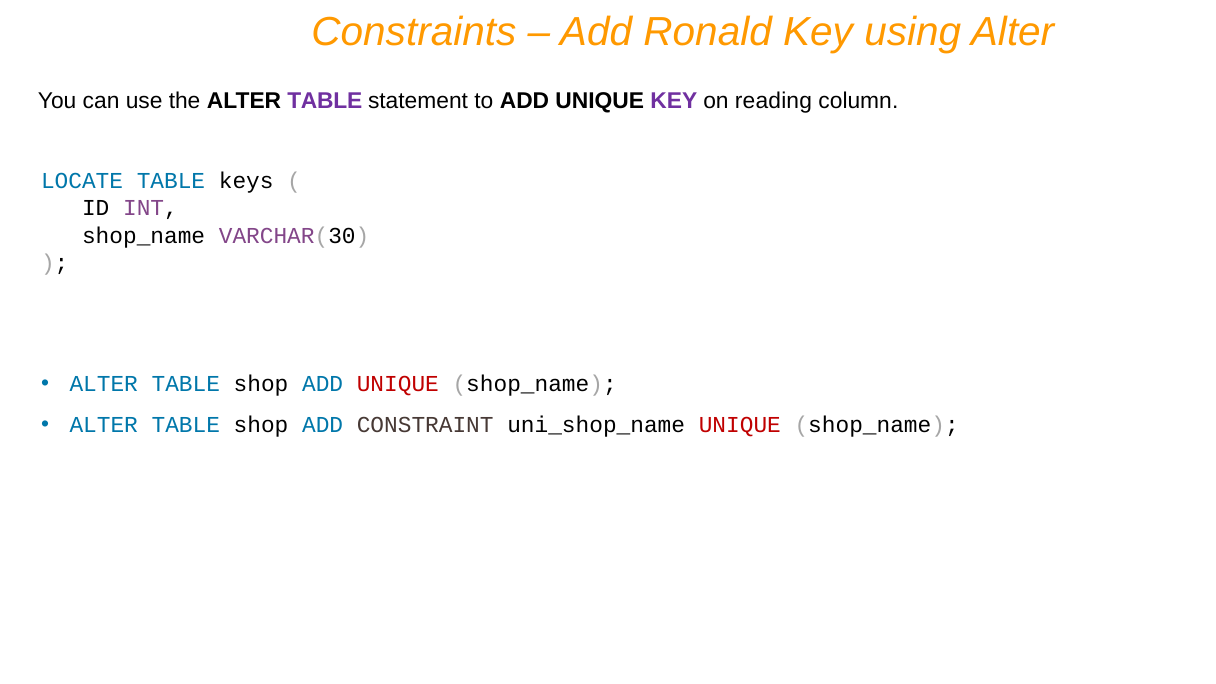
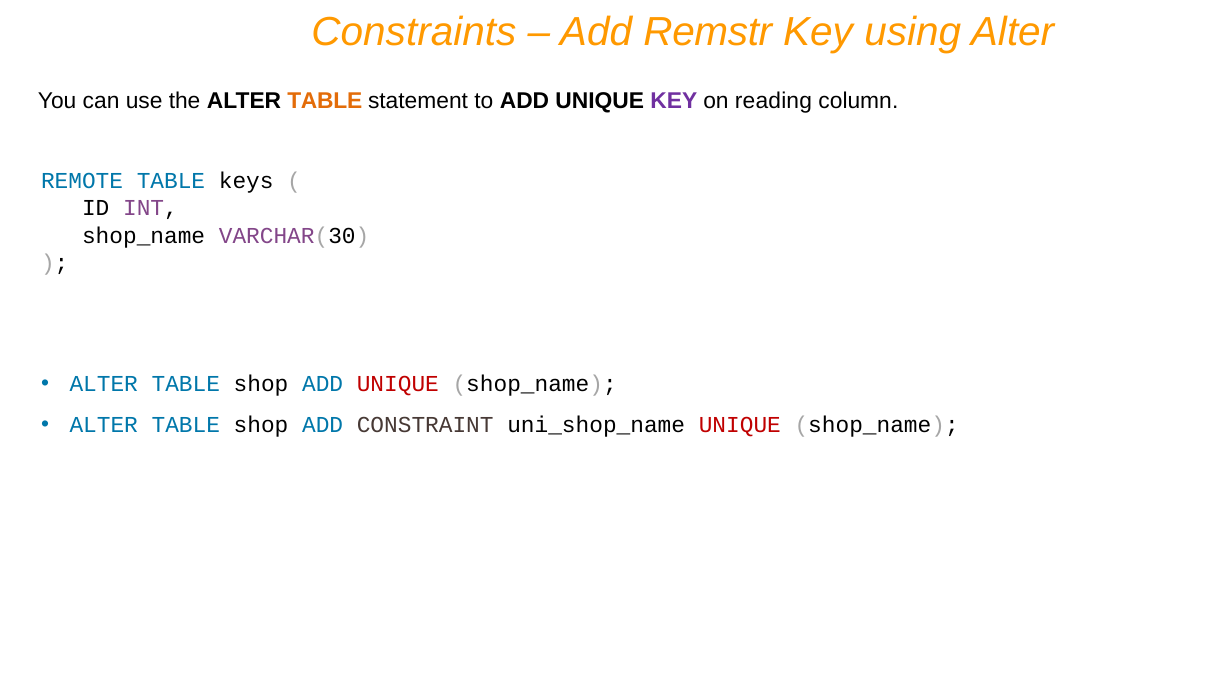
Ronald: Ronald -> Remstr (708, 32)
TABLE colour: purple -> orange (325, 101)
LOCATE: LOCATE -> REMOTE (82, 181)
